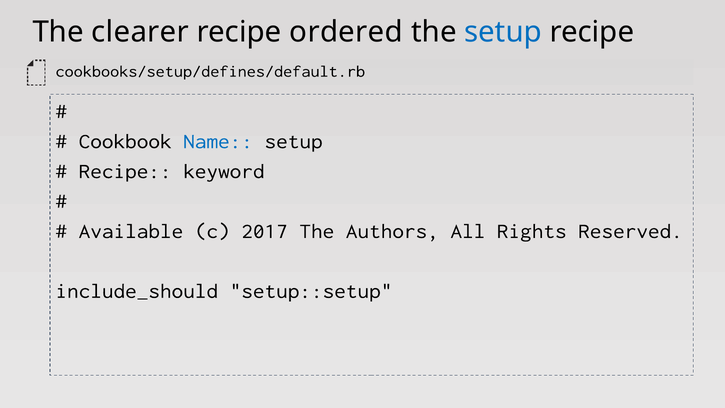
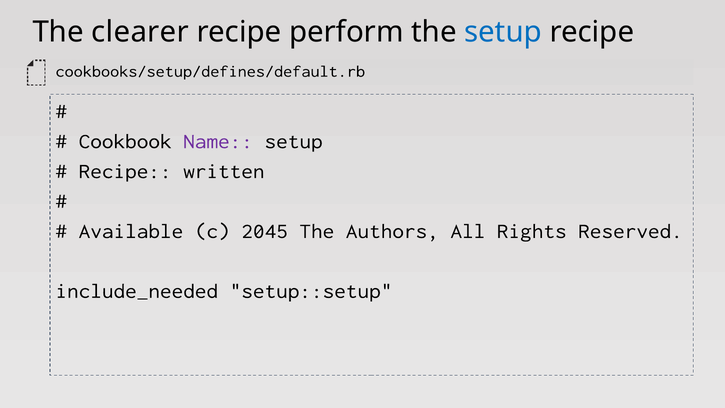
ordered: ordered -> perform (346, 32)
Name colour: blue -> purple (218, 141)
keyword: keyword -> written (224, 171)
2017: 2017 -> 2045 (265, 231)
include_should: include_should -> include_needed (137, 291)
